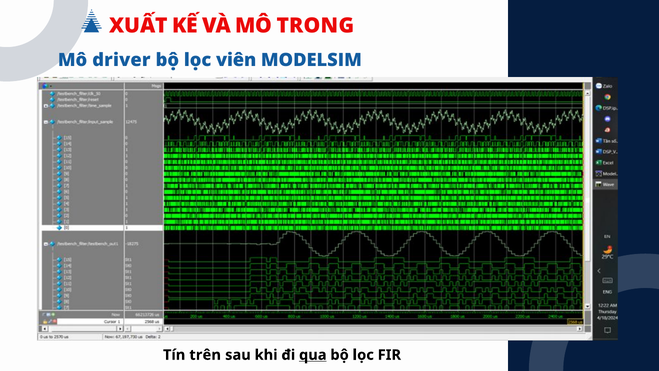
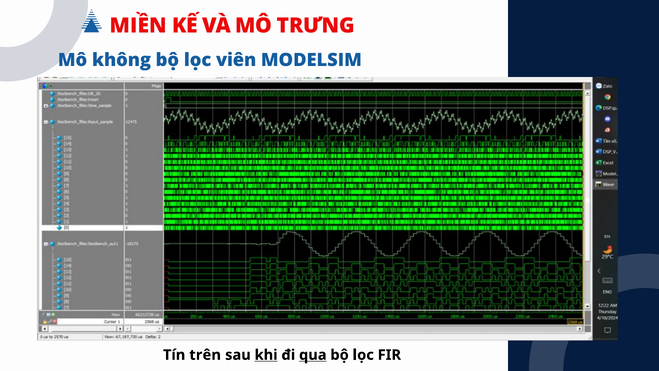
XUẤT: XUẤT -> MIỀN (138, 26)
TRONG: TRONG -> TRƯNG (316, 26)
driver: driver -> không (122, 60)
khi underline: none -> present (266, 355)
